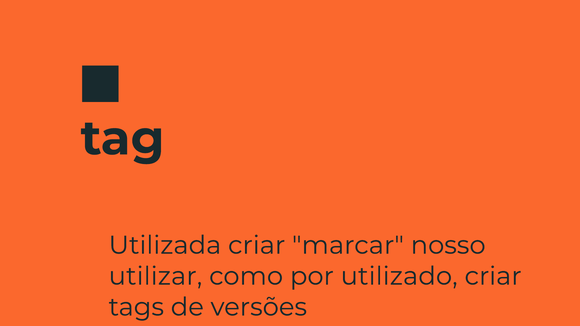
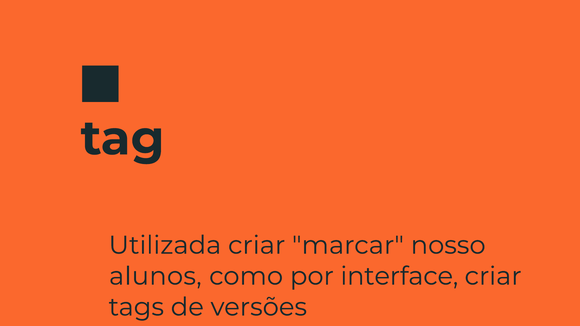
utilizar: utilizar -> alunos (155, 276)
utilizado: utilizado -> interface (399, 276)
